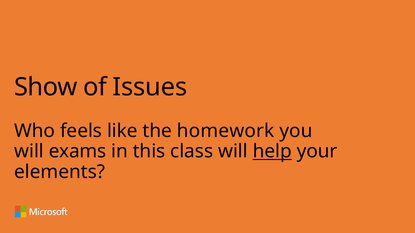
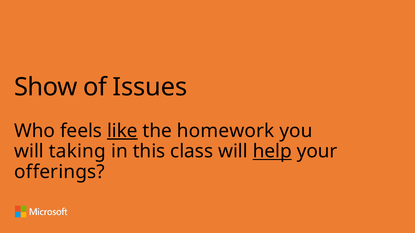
like underline: none -> present (122, 131)
exams: exams -> taking (77, 152)
elements: elements -> offerings (60, 172)
